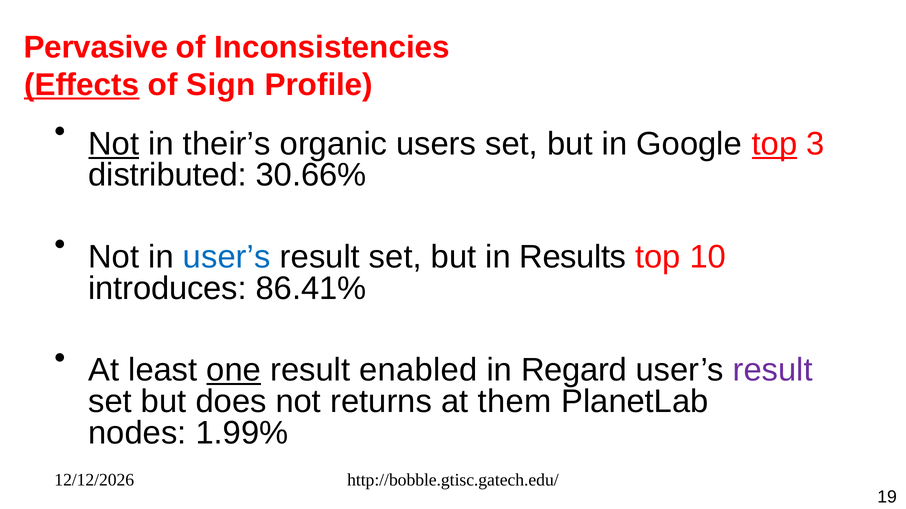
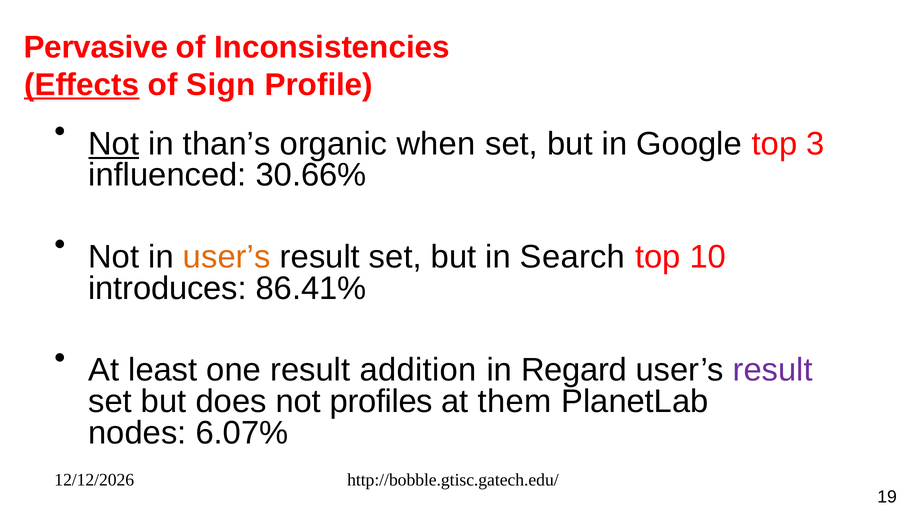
their’s: their’s -> than’s (227, 144)
users: users -> when (436, 144)
top underline: present -> none (775, 144)
distributed: distributed -> influenced (167, 175)
user’s colour: blue -> orange (227, 257)
Results: Results -> Search (573, 257)
one underline: present -> none (234, 371)
enabled: enabled -> addition (418, 371)
returns: returns -> profiles (381, 402)
1.99%: 1.99% -> 6.07% (242, 433)
